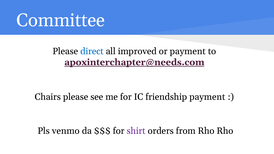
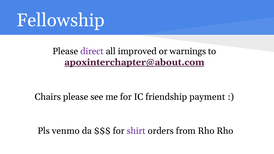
Committee: Committee -> Fellowship (61, 20)
direct colour: blue -> purple (92, 51)
or payment: payment -> warnings (188, 51)
apoxinterchapter@needs.com: apoxinterchapter@needs.com -> apoxinterchapter@about.com (134, 62)
